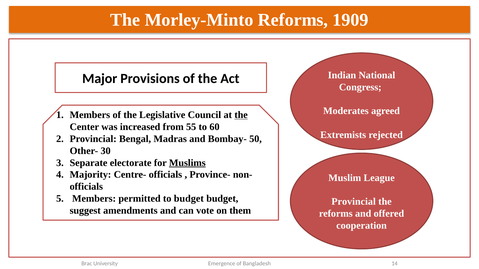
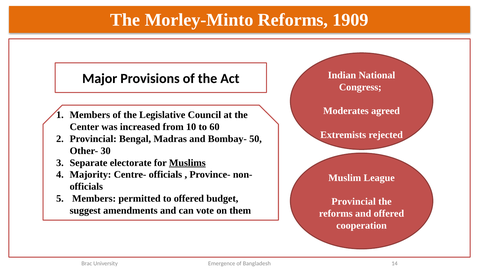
the underline: present -> none (241, 115)
55: 55 -> 10 (191, 127)
to budget: budget -> offered (189, 199)
